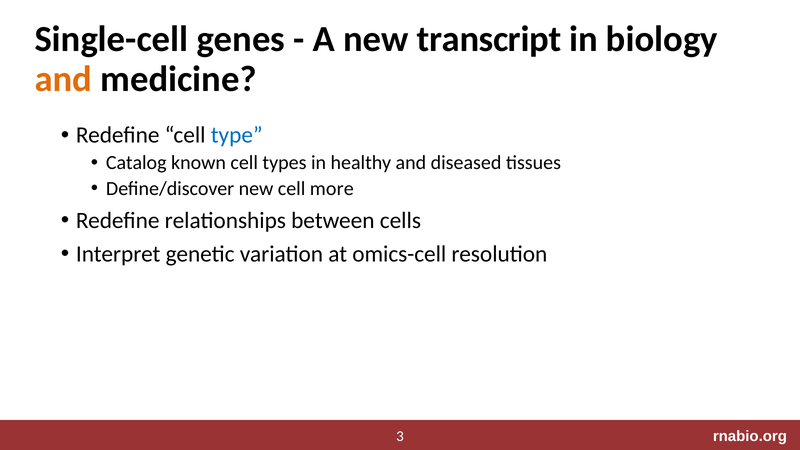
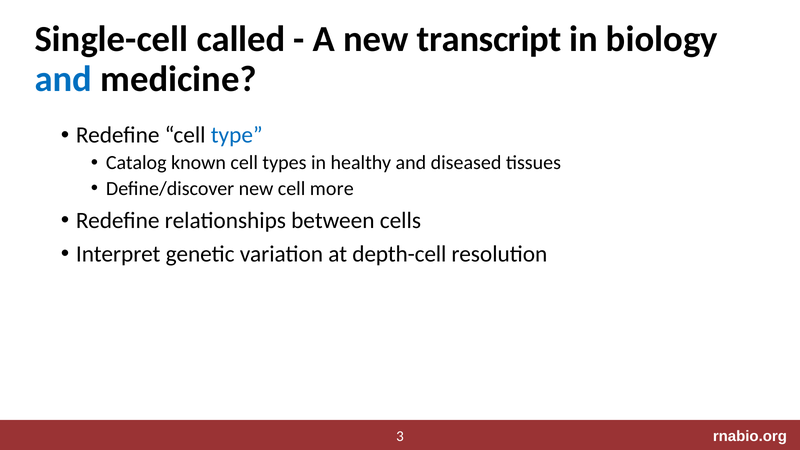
genes: genes -> called (241, 39)
and colour: orange -> blue (63, 79)
omics-cell: omics-cell -> depth-cell (399, 254)
